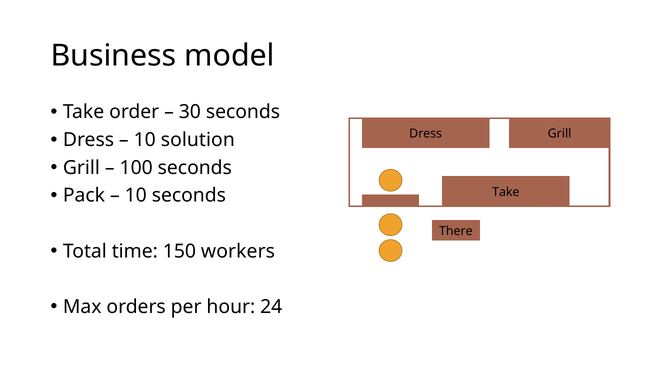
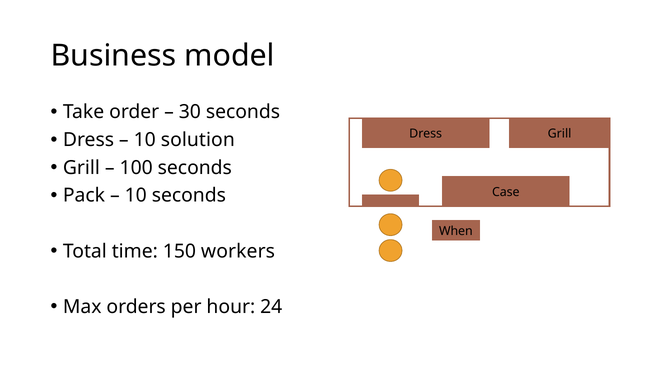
Take: Take -> Case (506, 192)
There: There -> When (456, 231)
